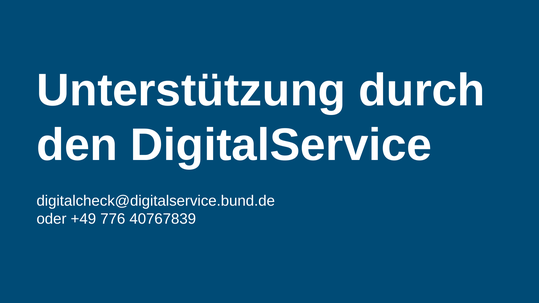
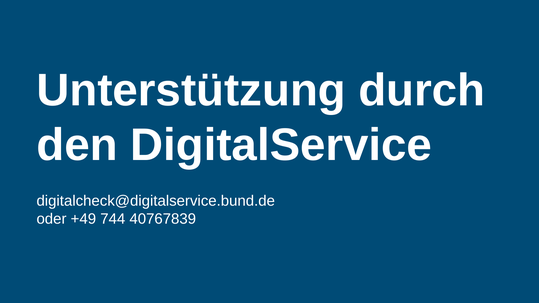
776: 776 -> 744 (113, 219)
